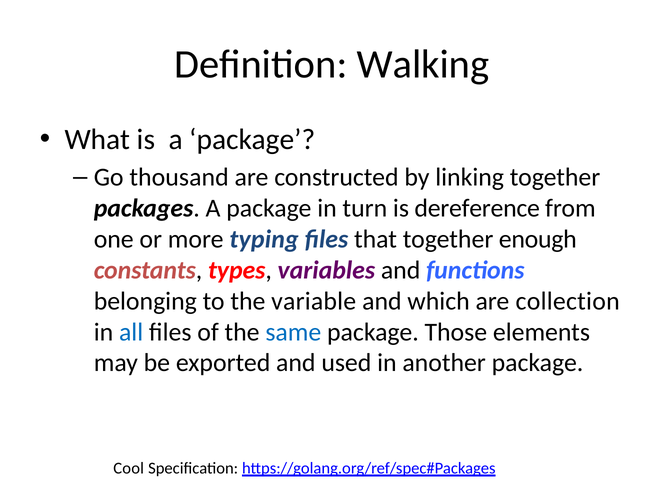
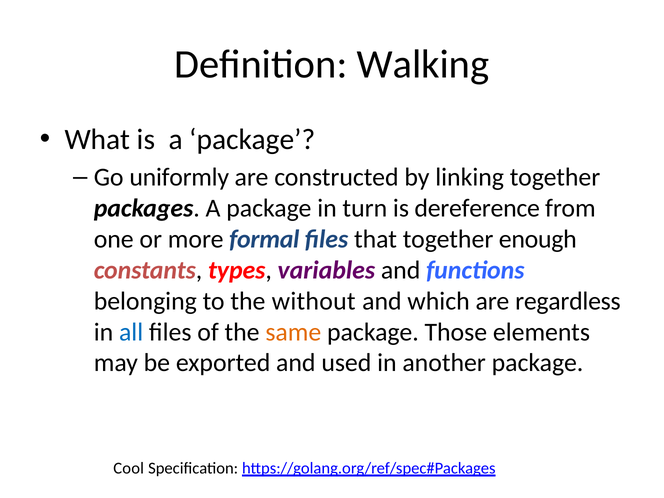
thousand: thousand -> uniformly (179, 177)
typing: typing -> formal (264, 239)
variable: variable -> without (314, 301)
collection: collection -> regardless (568, 301)
same colour: blue -> orange (293, 332)
